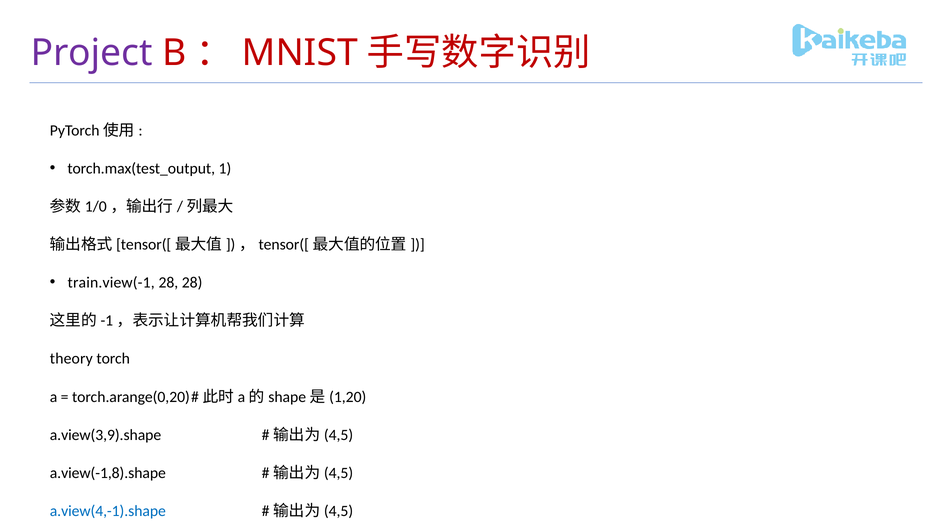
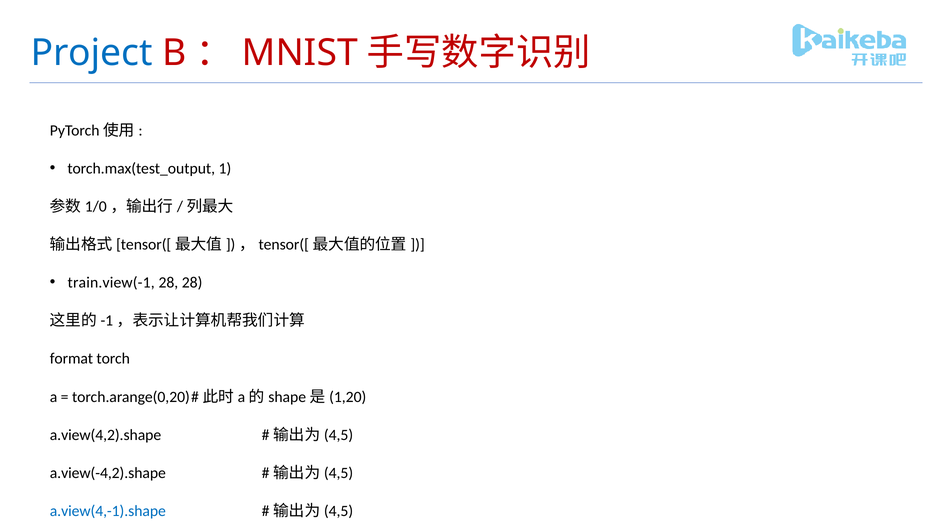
Project colour: purple -> blue (92, 53)
theory: theory -> format (71, 359)
a.view(3,9).shape: a.view(3,9).shape -> a.view(4,2).shape (105, 435)
a.view(-1,8).shape: a.view(-1,8).shape -> a.view(-4,2).shape (108, 473)
